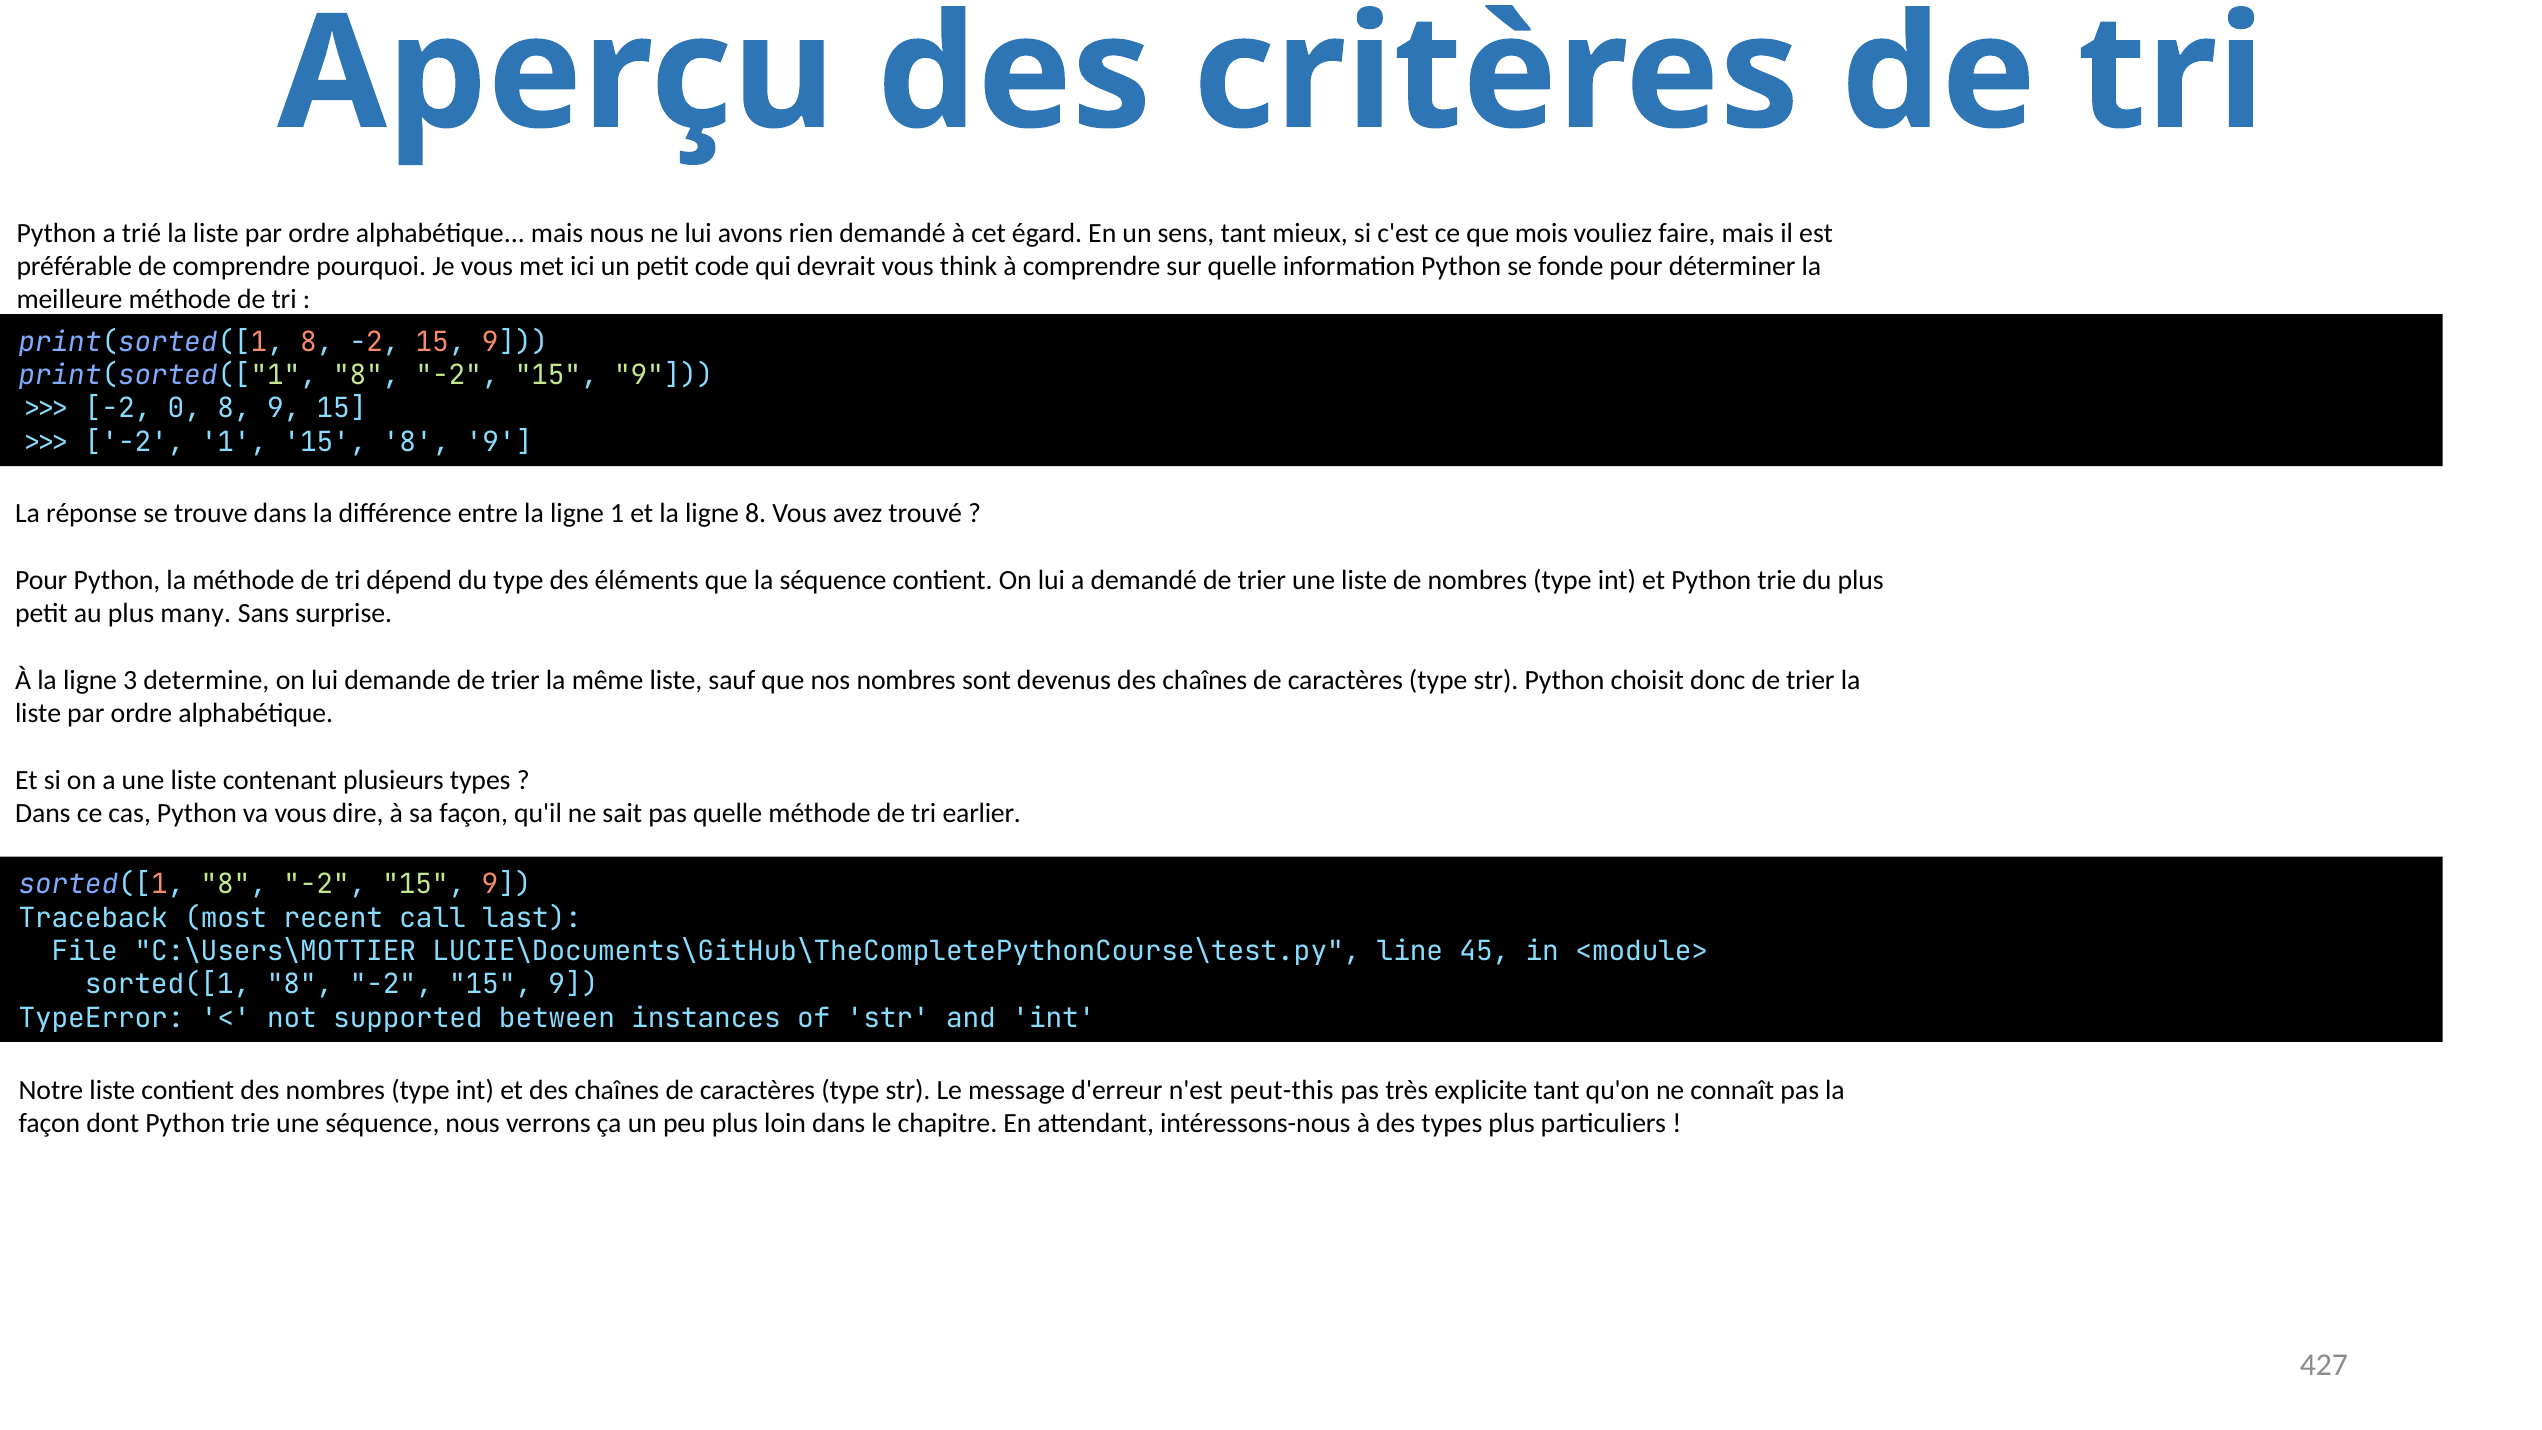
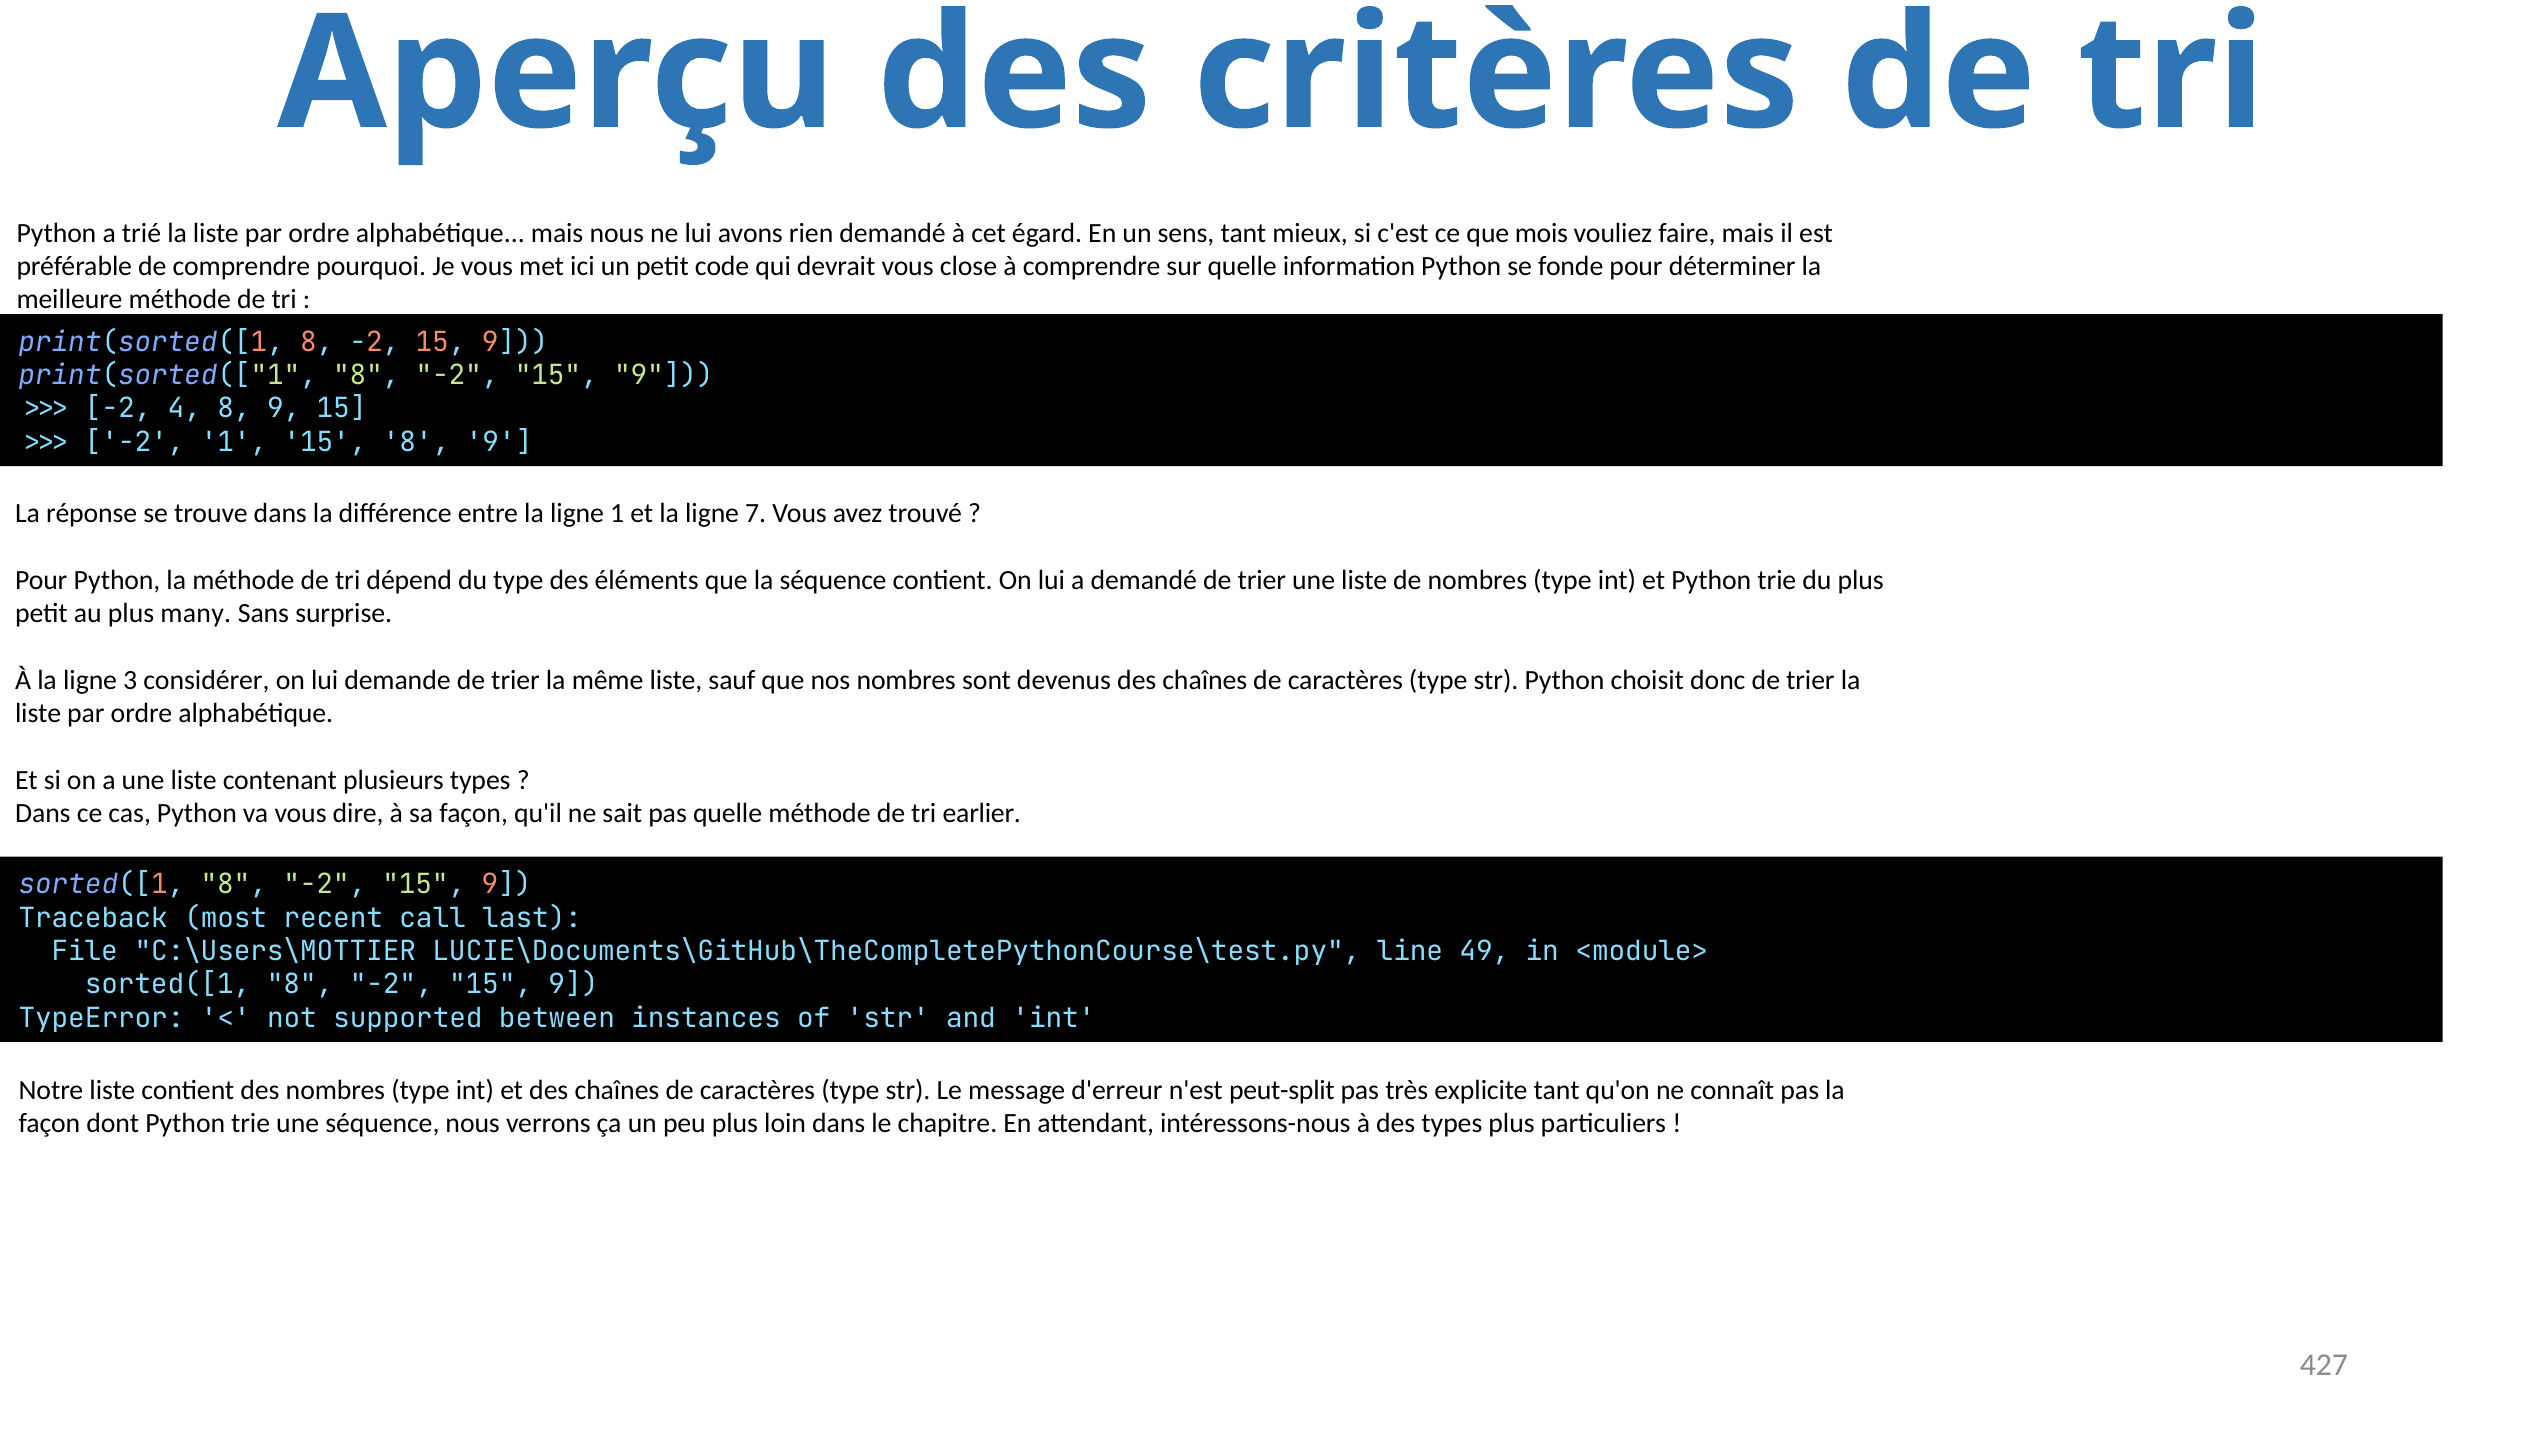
think: think -> close (968, 266)
0: 0 -> 4 (184, 409)
ligne 8: 8 -> 7 (756, 514)
determine: determine -> considérer (206, 680)
45: 45 -> 49 (1484, 951)
peut-this: peut-this -> peut-split (1282, 1090)
